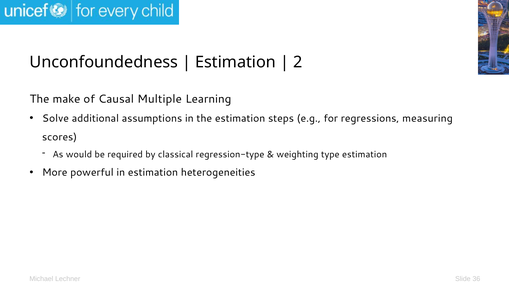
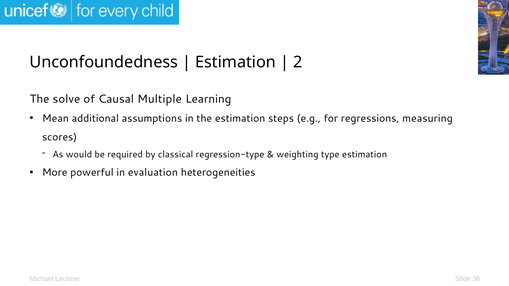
make: make -> solve (66, 99)
Solve: Solve -> Mean (55, 119)
in estimation: estimation -> evaluation (153, 173)
